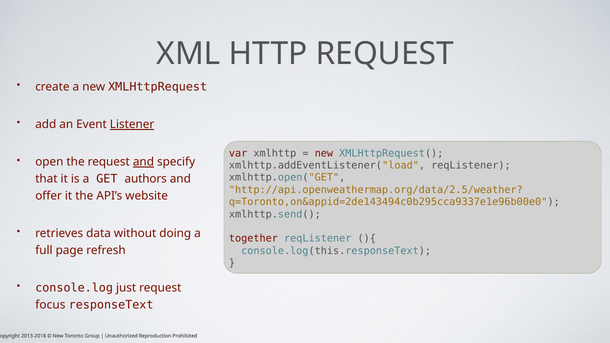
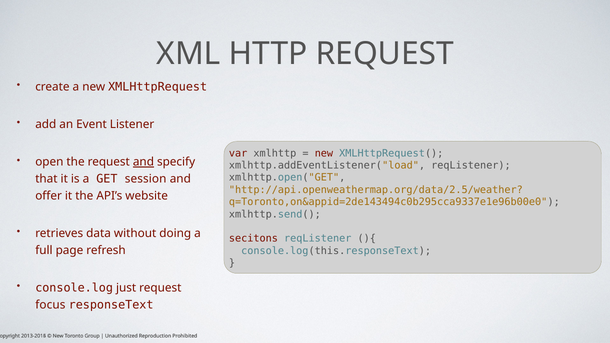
Listener underline: present -> none (132, 125)
authors: authors -> session (146, 179)
together: together -> secitons (253, 239)
